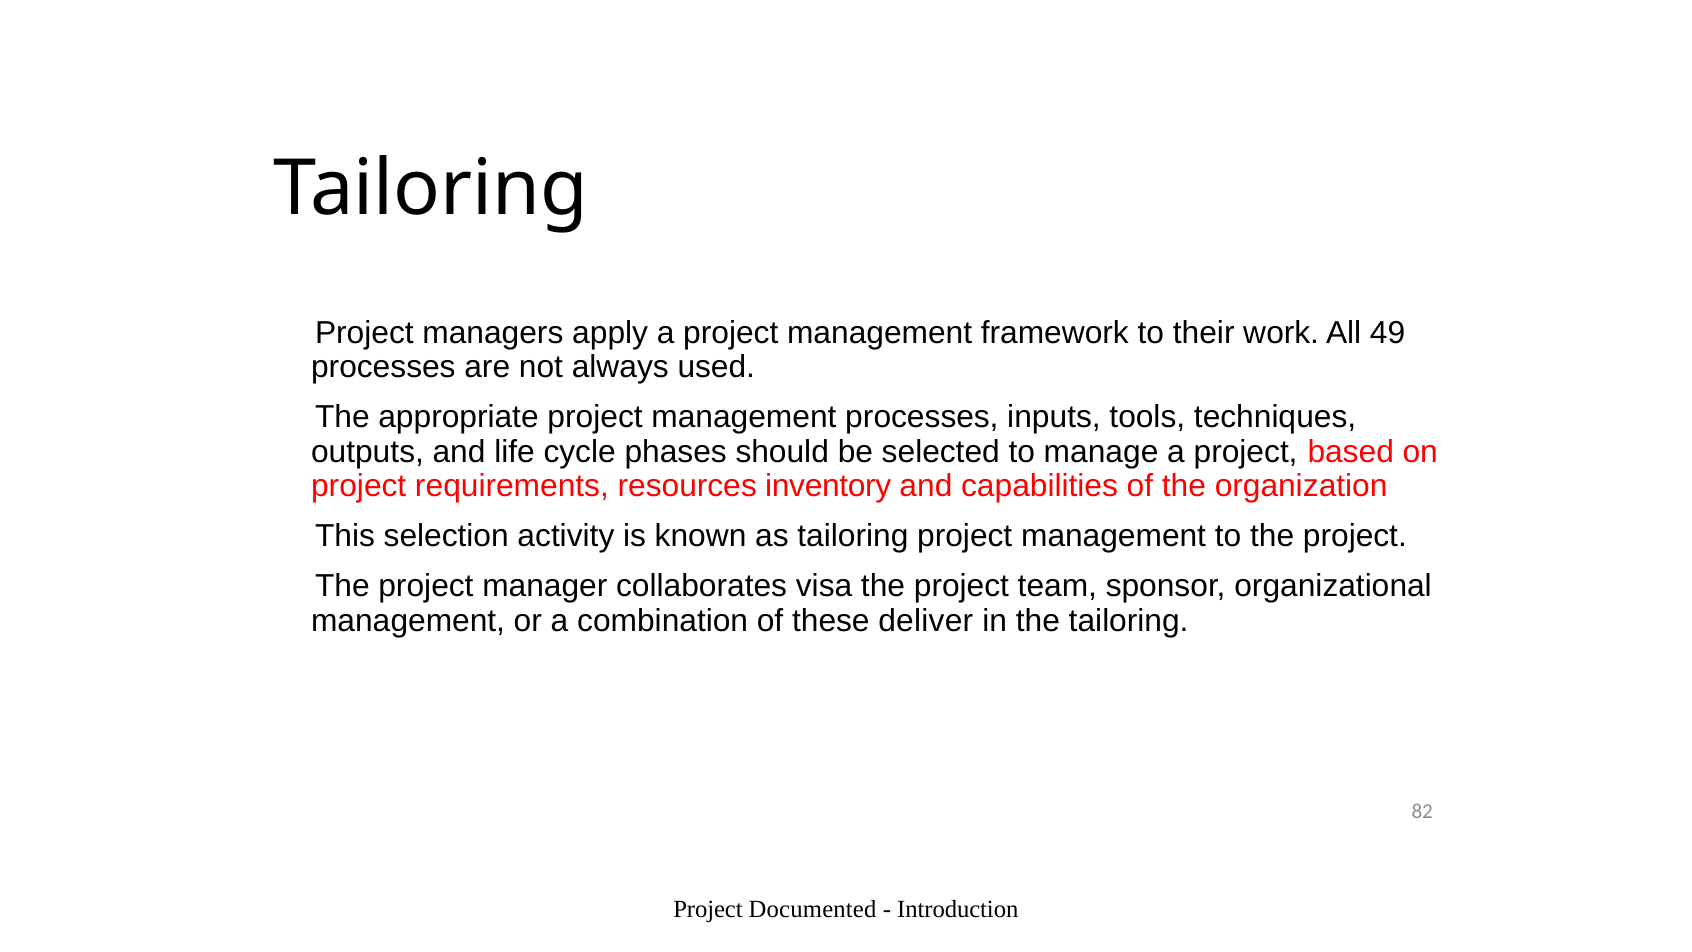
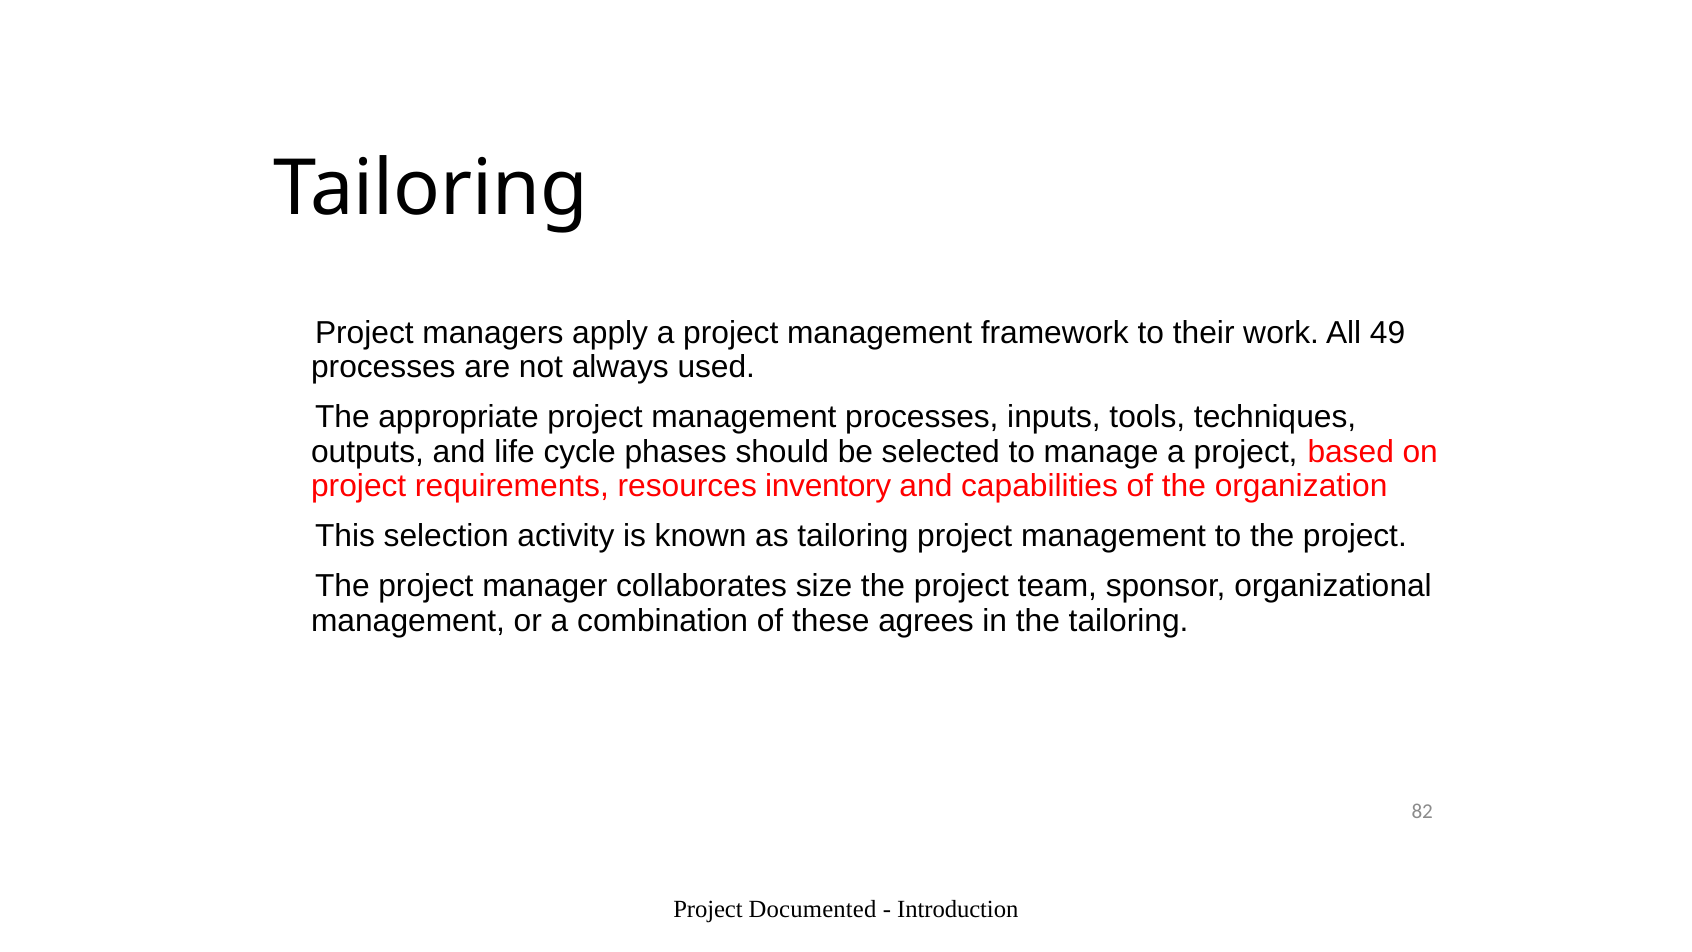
visa: visa -> size (824, 586)
deliver: deliver -> agrees (926, 620)
